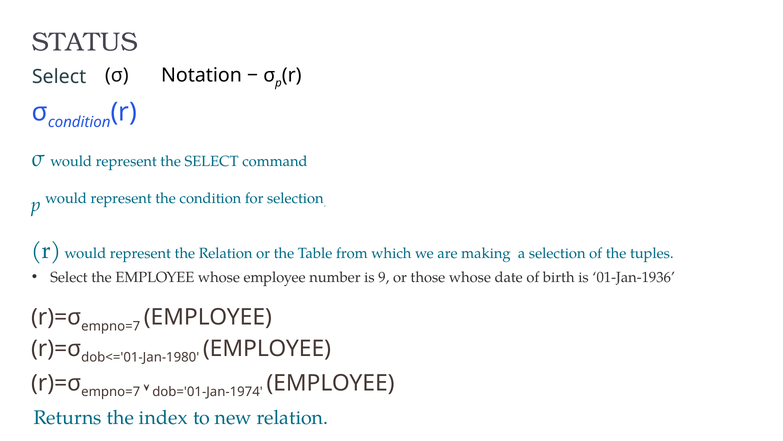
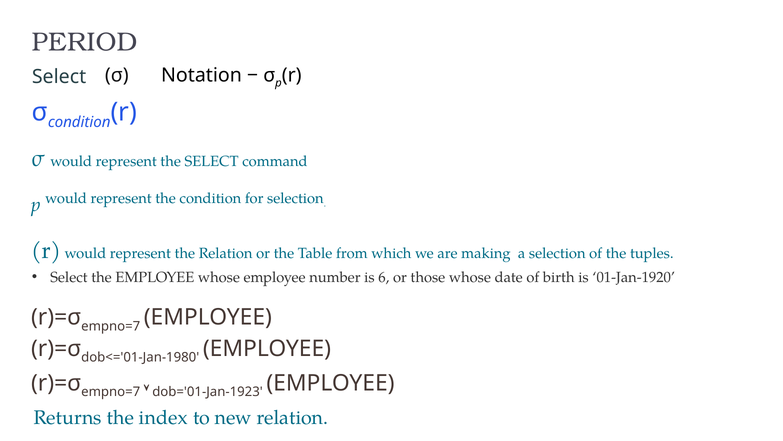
STATUS: STATUS -> PERIOD (85, 42)
9: 9 -> 6 (384, 277)
01-Jan-1936: 01-Jan-1936 -> 01-Jan-1920 (634, 277)
dob='01-Jan-1974: dob='01-Jan-1974 -> dob='01-Jan-1923 (208, 392)
